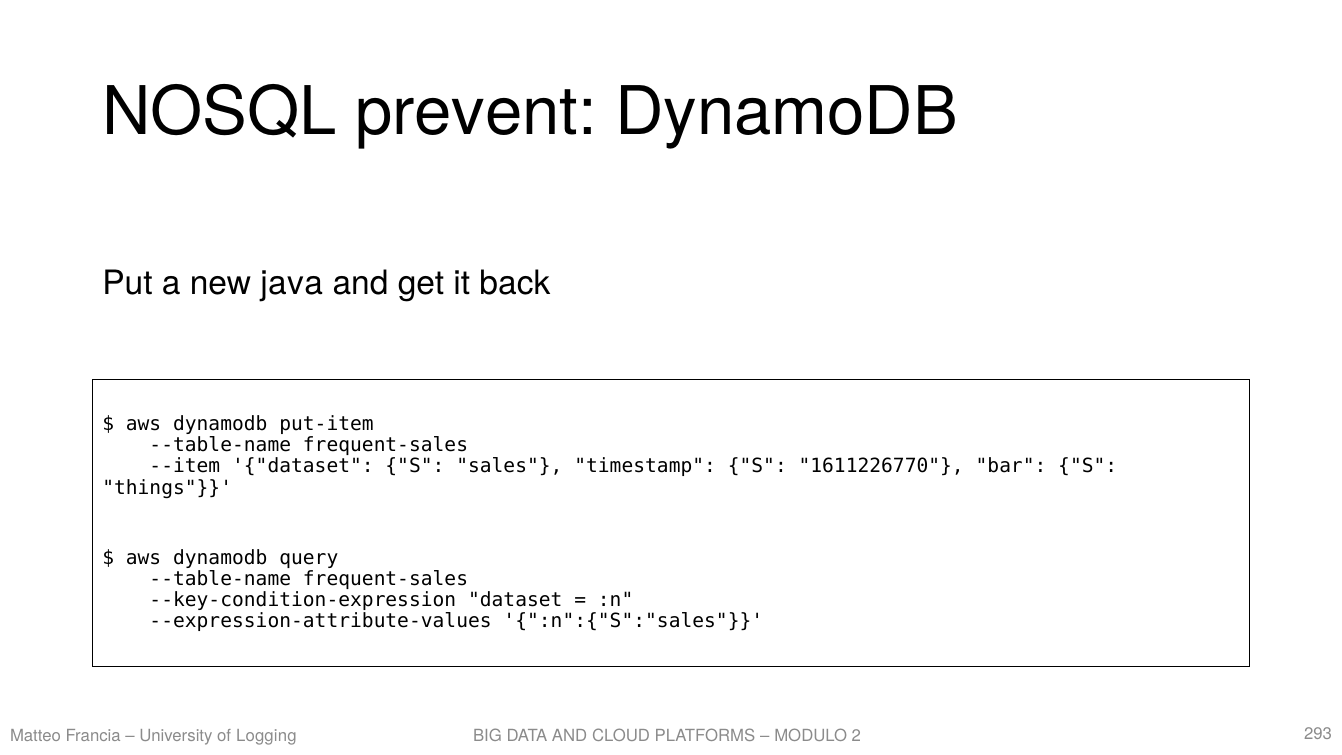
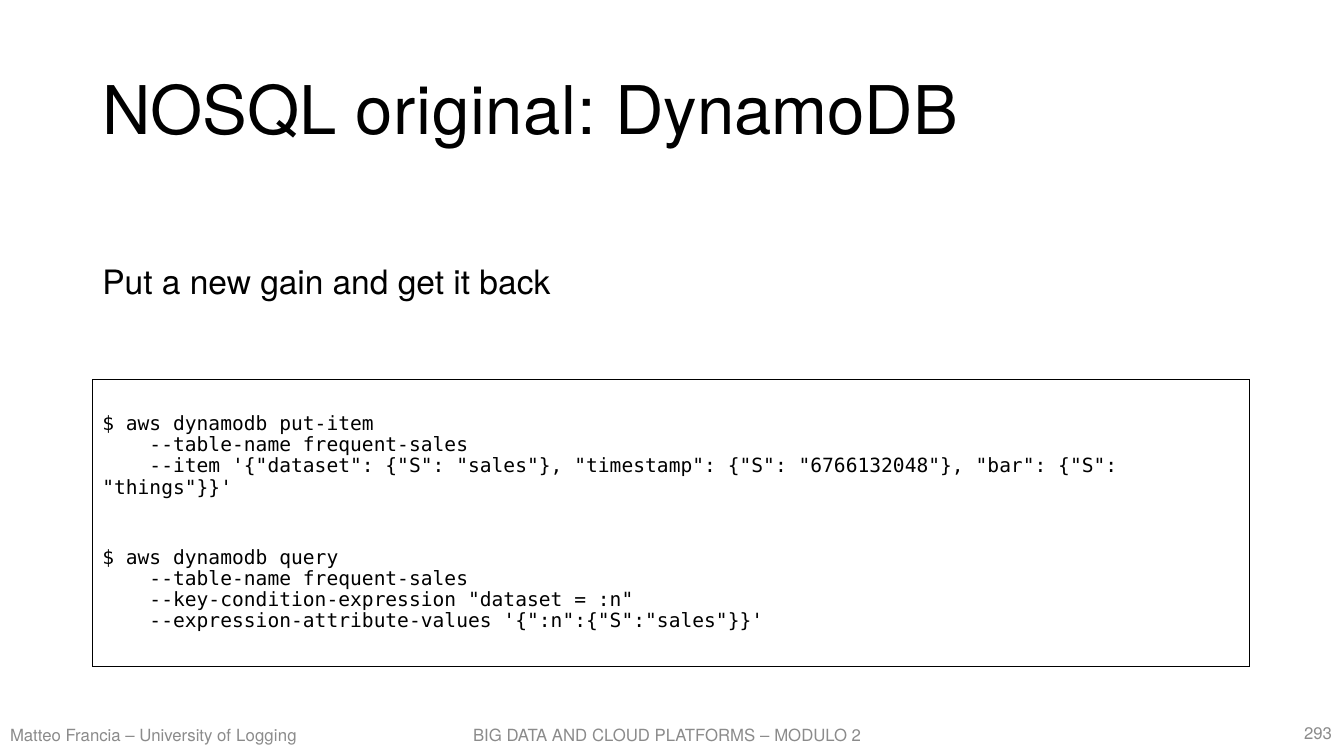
prevent: prevent -> original (476, 113)
java: java -> gain (292, 283)
1611226770: 1611226770 -> 6766132048 (881, 466)
